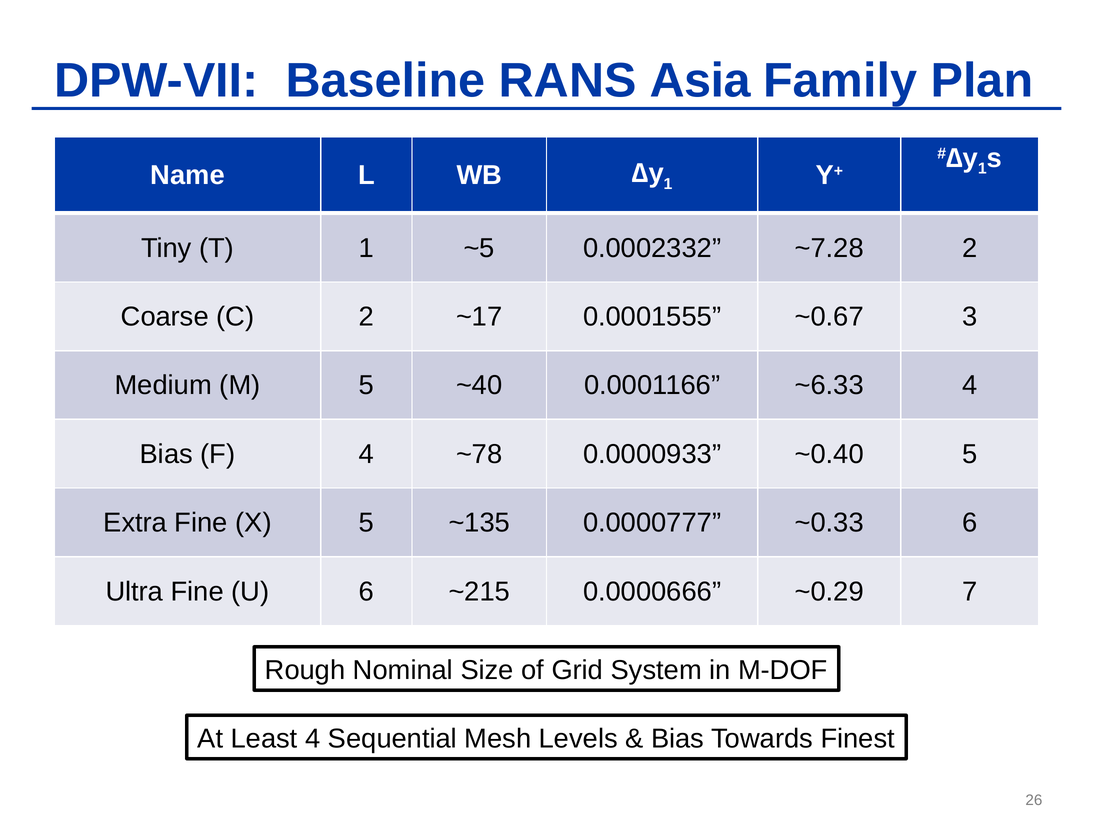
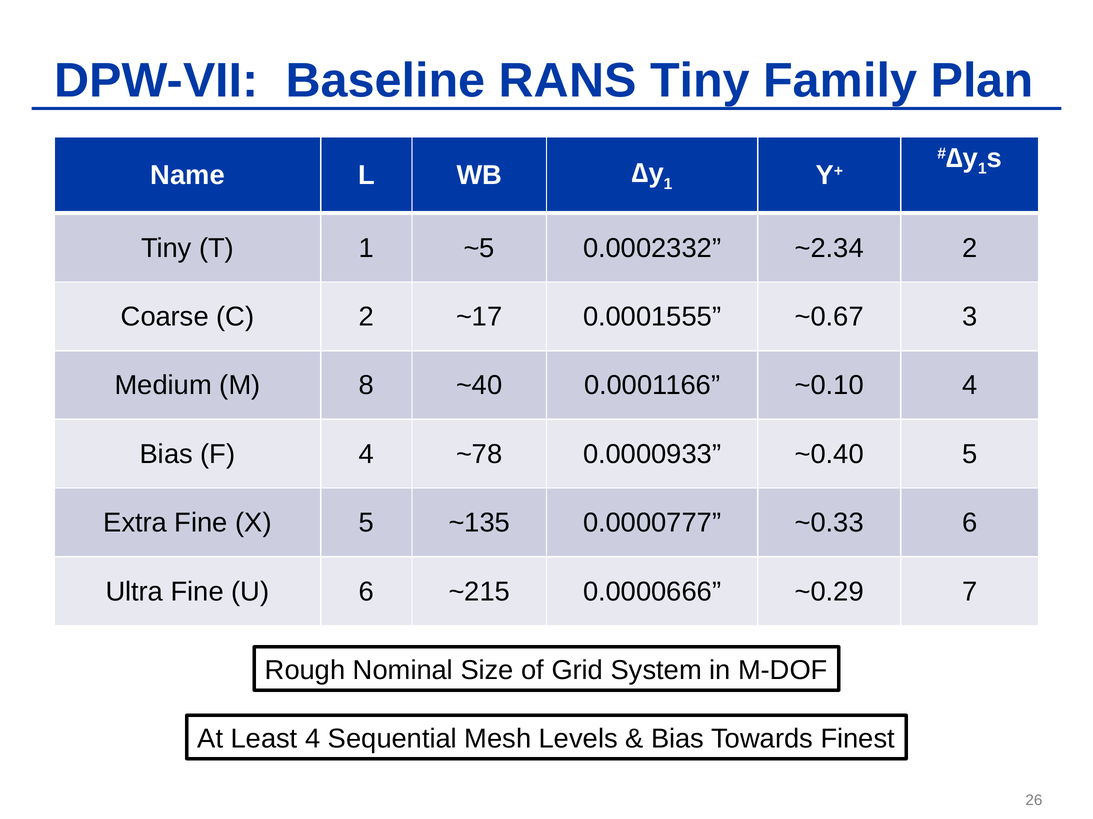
RANS Asia: Asia -> Tiny (700, 81)
~7.28: ~7.28 -> ~2.34 (829, 248)
M 5: 5 -> 8 (366, 386)
~6.33: ~6.33 -> ~0.10 (829, 386)
